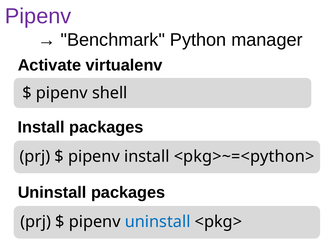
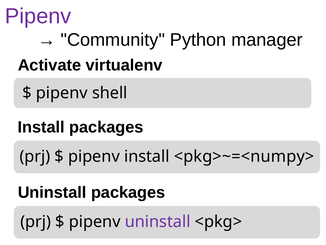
Benchmark: Benchmark -> Community (113, 40)
<pkg>~=<python>: <pkg>~=<python> -> <pkg>~=<numpy> (244, 156)
uninstall colour: blue -> purple (158, 221)
